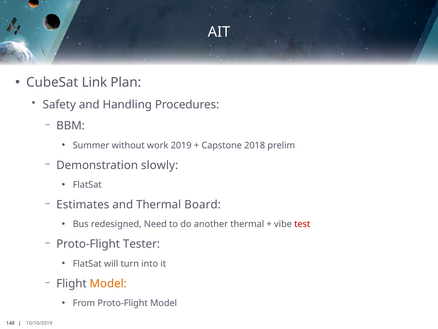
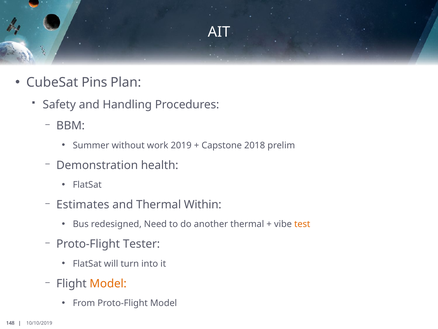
Link: Link -> Pins (94, 82)
slowly: slowly -> health (160, 165)
Board: Board -> Within (203, 204)
test colour: red -> orange (302, 224)
